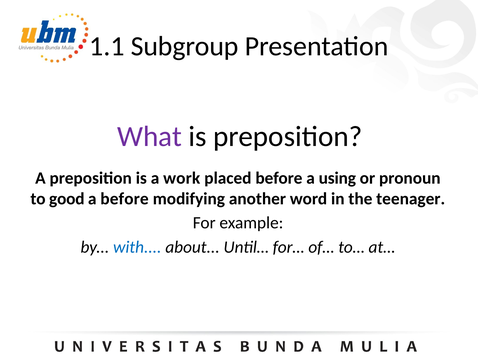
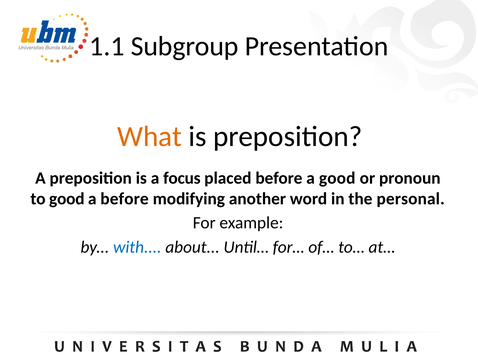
What colour: purple -> orange (150, 136)
work: work -> focus (182, 178)
a using: using -> good (337, 178)
teenager: teenager -> personal (411, 198)
